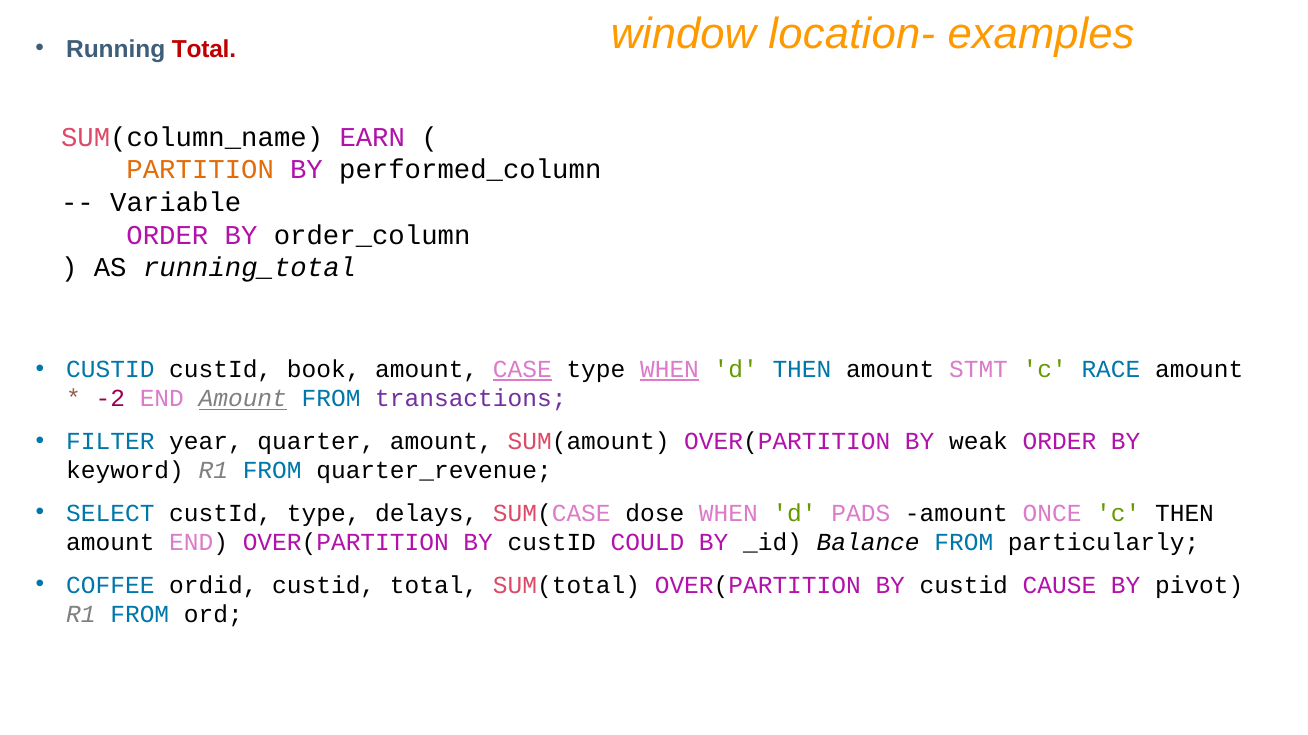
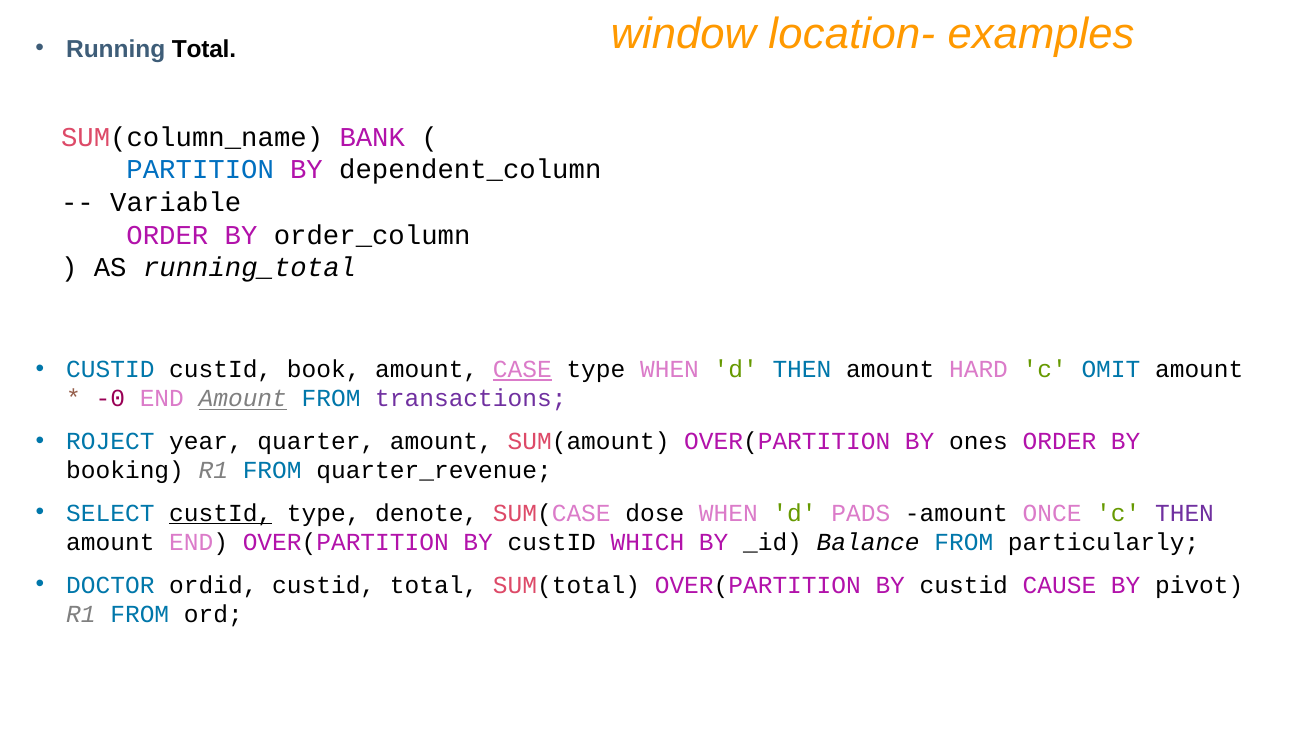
Total colour: red -> black (204, 49)
EARN: EARN -> BANK (372, 137)
PARTITION colour: orange -> blue (200, 170)
performed_column: performed_column -> dependent_column (470, 170)
WHEN underline: present -> none (670, 370)
STMT: STMT -> HARD (979, 370)
RACE: RACE -> OMIT (1111, 370)
-2: -2 -> -0 (110, 399)
FILTER: FILTER -> ROJECT (110, 442)
weak: weak -> ones (979, 442)
keyword: keyword -> booking (125, 471)
custId underline: none -> present (221, 514)
delays: delays -> denote (427, 514)
THEN colour: black -> purple (1185, 514)
COULD: COULD -> WHICH (647, 543)
COFFEE: COFFEE -> DOCTOR (110, 586)
